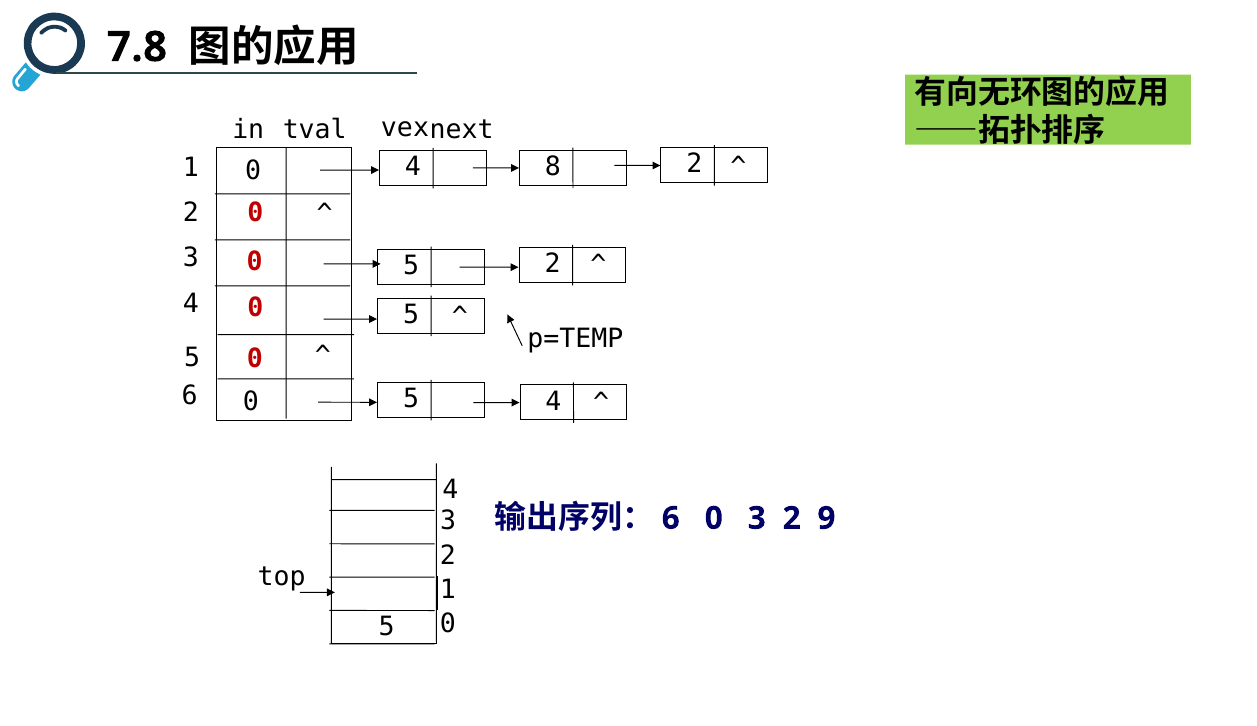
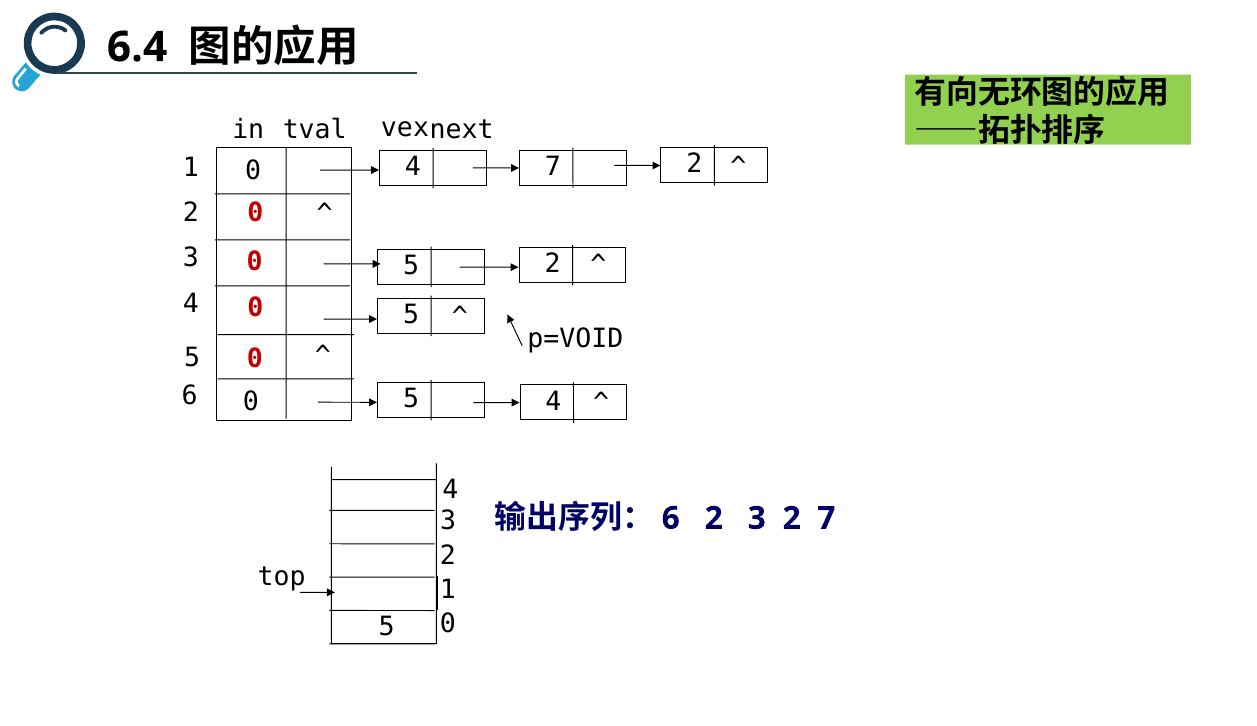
7.8: 7.8 -> 6.4 (137, 47)
4 8: 8 -> 7 (553, 167)
p=TEMP: p=TEMP -> p=VOID (575, 339)
6 0: 0 -> 2 (714, 518)
2 9: 9 -> 7 (826, 518)
